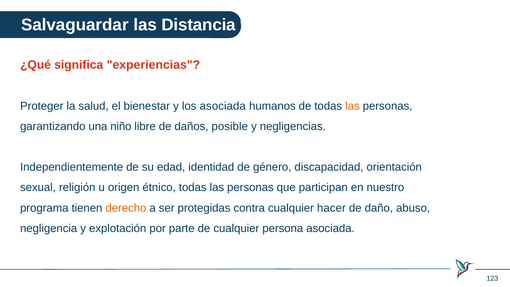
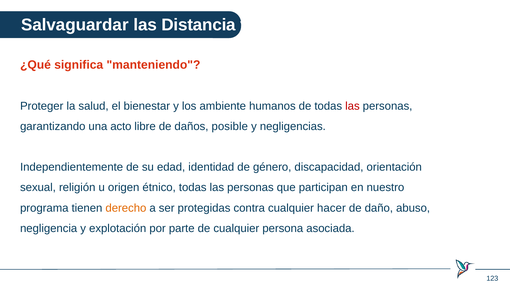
experiencias: experiencias -> manteniendo (153, 65)
los asociada: asociada -> ambiente (223, 106)
las colour: orange -> red (352, 106)
niño: niño -> acto (121, 126)
